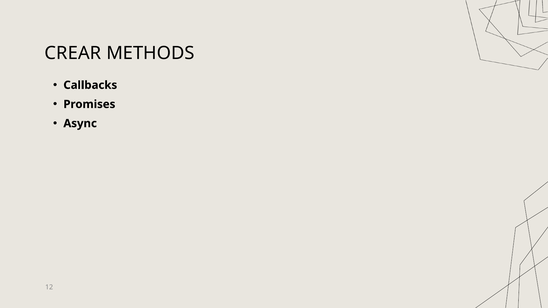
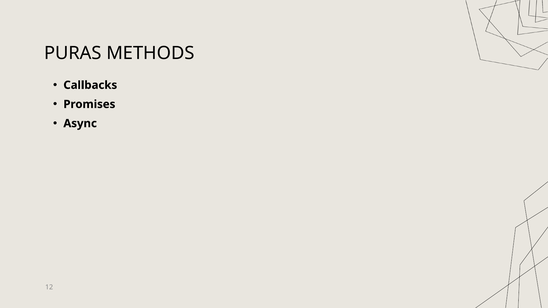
CREAR: CREAR -> PURAS (73, 53)
